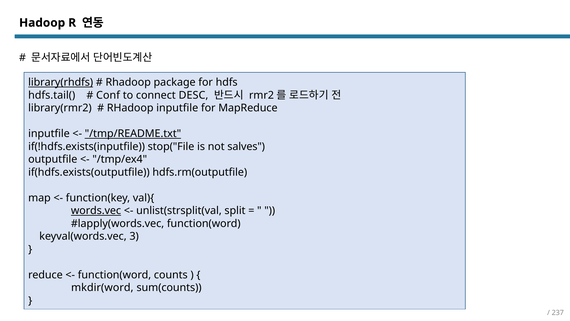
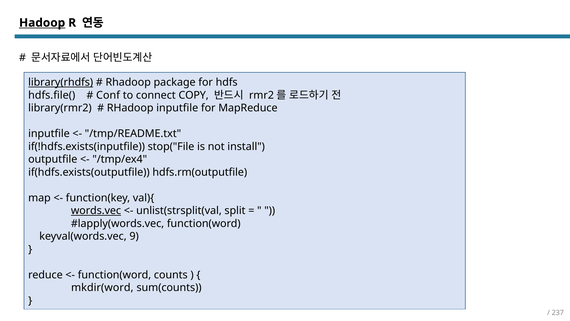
Hadoop underline: none -> present (42, 23)
hdfs.tail(: hdfs.tail( -> hdfs.file( (52, 95)
DESC: DESC -> COPY (194, 95)
/tmp/README.txt underline: present -> none (133, 134)
salves: salves -> install (246, 146)
3: 3 -> 9 (134, 236)
